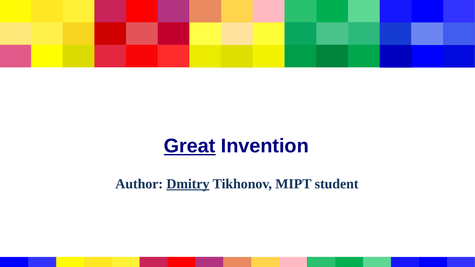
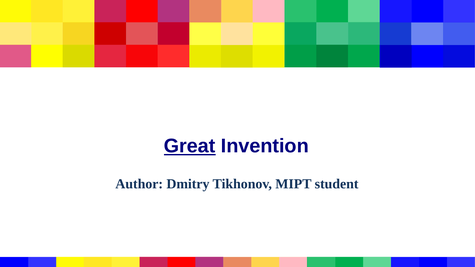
Dmitry underline: present -> none (188, 184)
